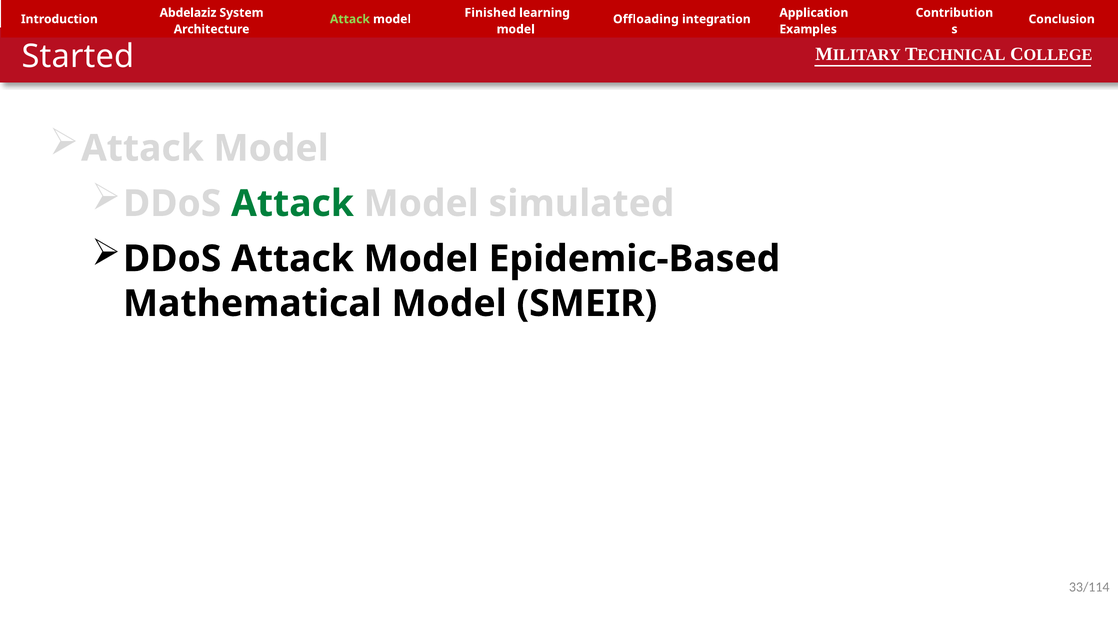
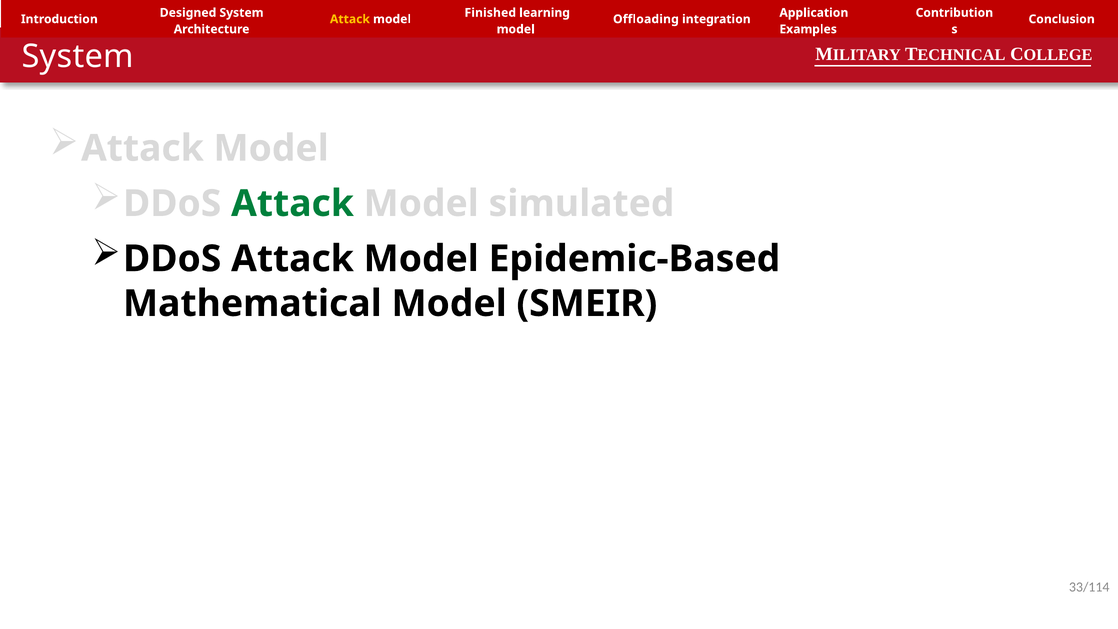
Abdelaziz: Abdelaziz -> Designed (188, 13)
Attack colour: light green -> yellow (350, 19)
Started: Started -> System (78, 57)
